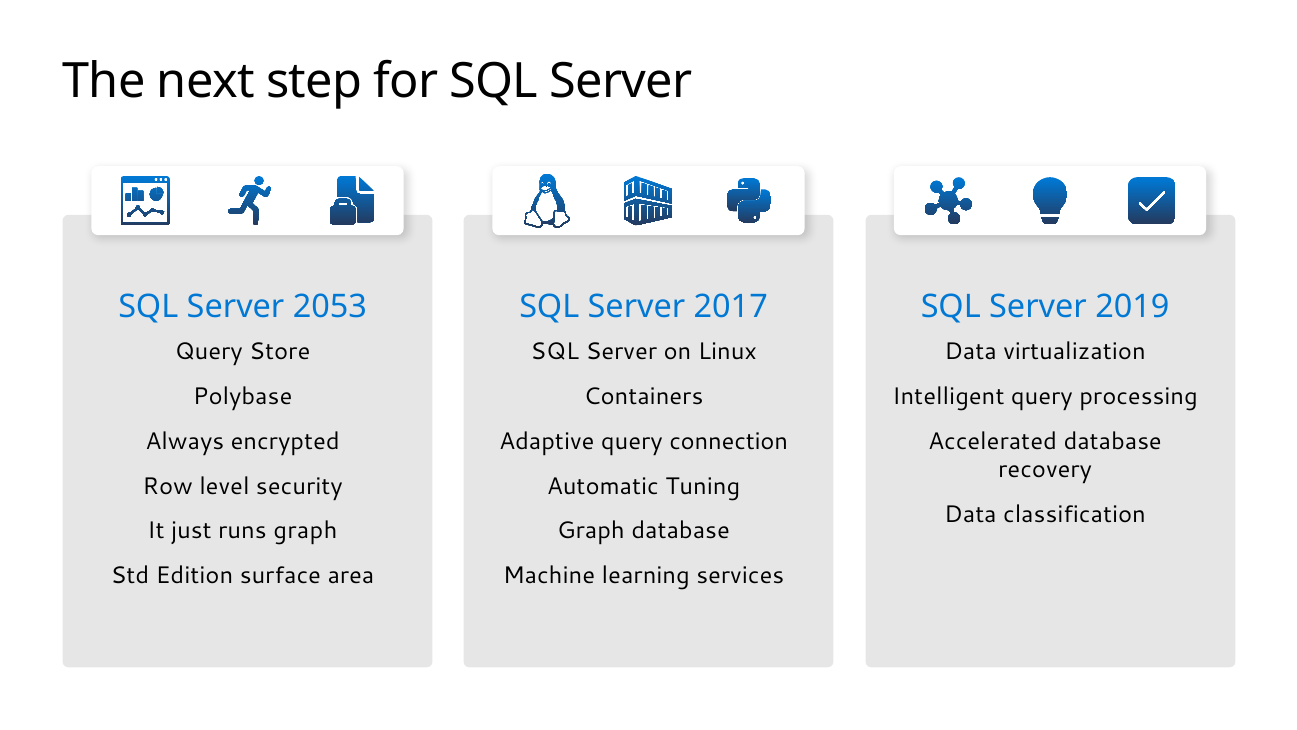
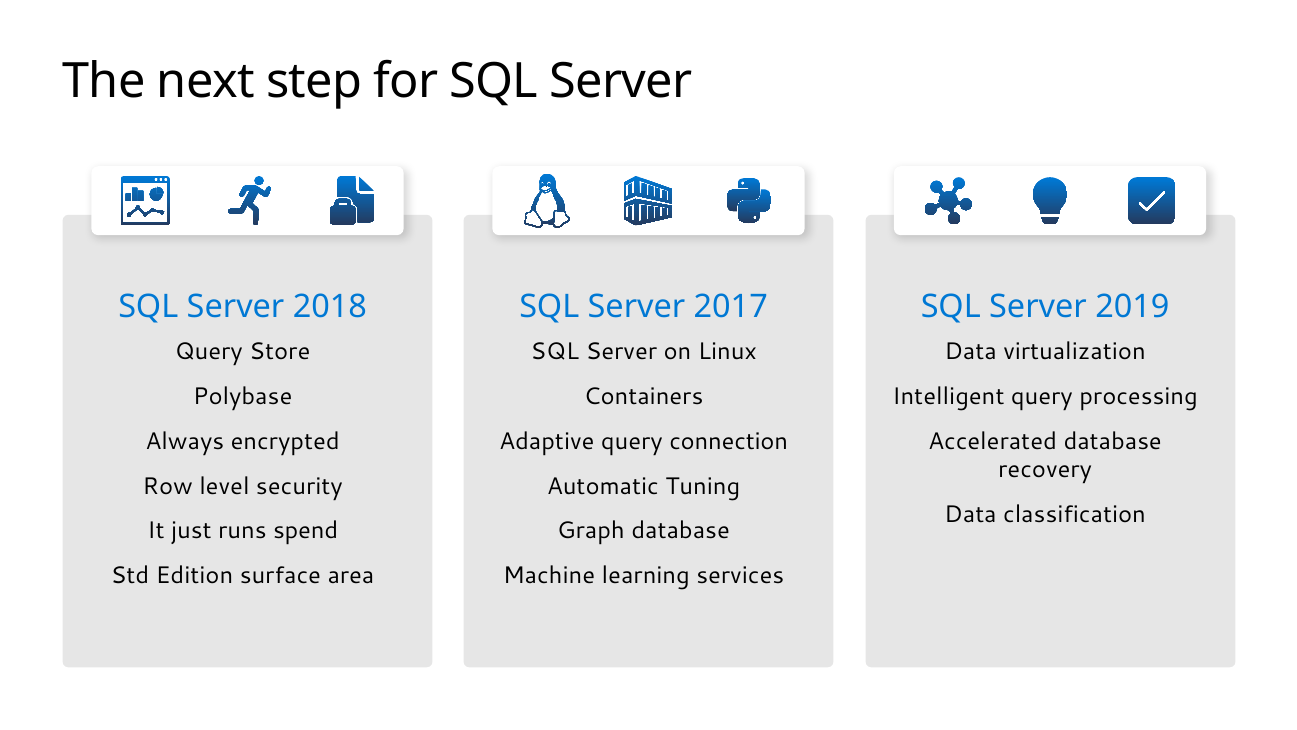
2053: 2053 -> 2018 (330, 307)
runs graph: graph -> spend (306, 531)
